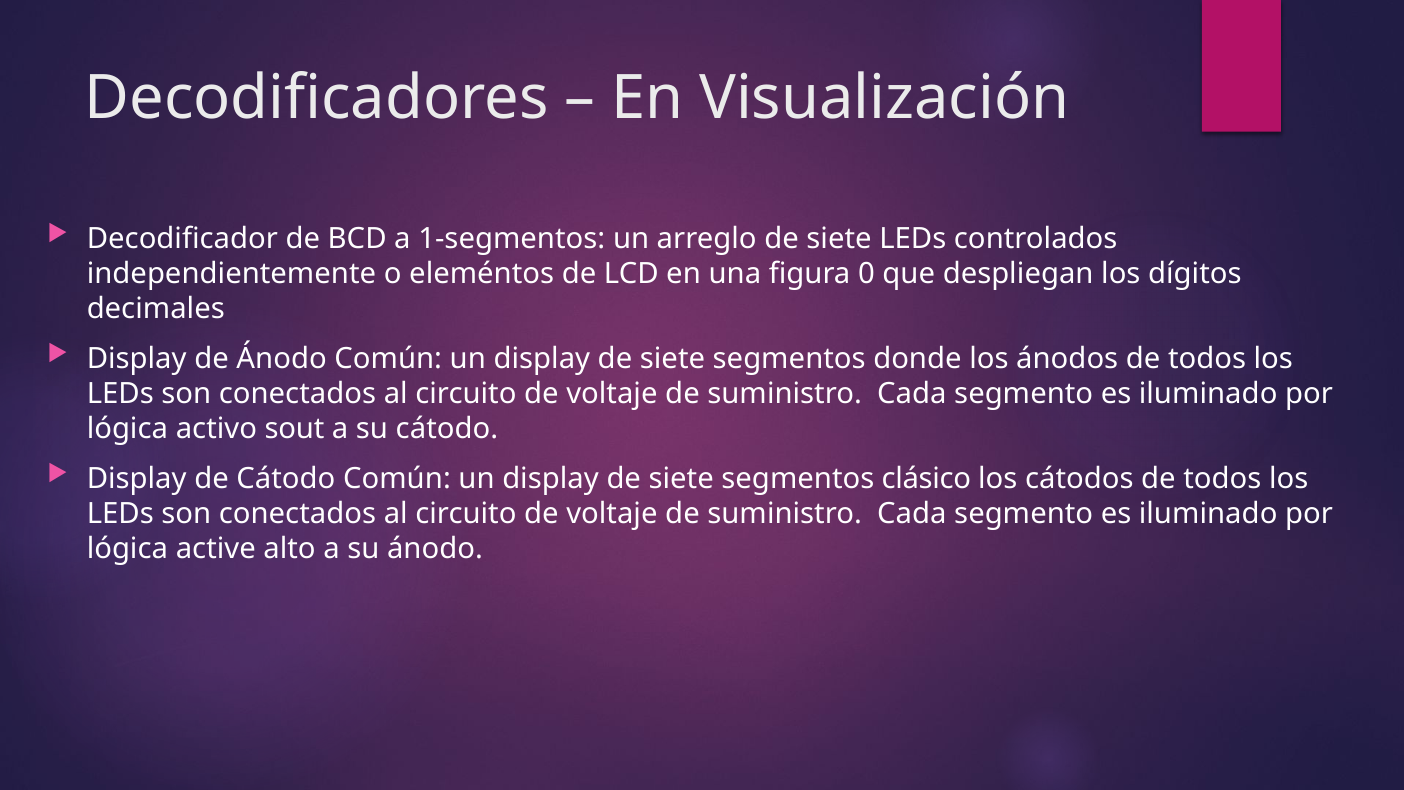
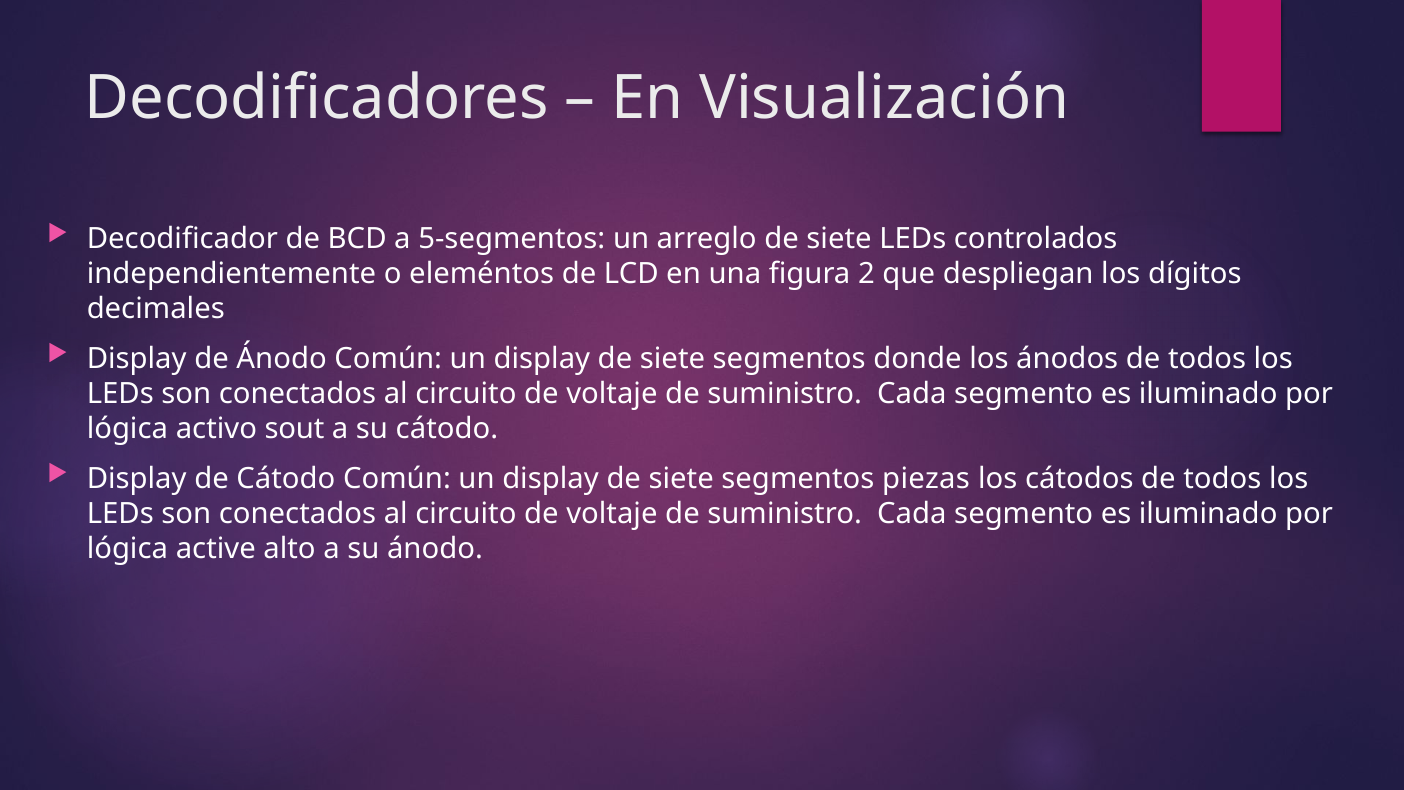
1-segmentos: 1-segmentos -> 5-segmentos (512, 238)
0: 0 -> 2 (866, 273)
clásico: clásico -> piezas (926, 478)
